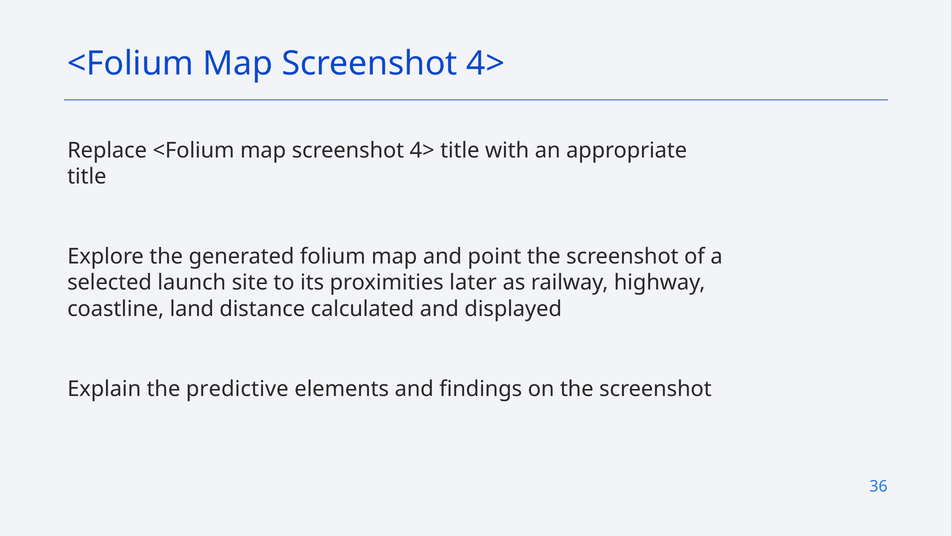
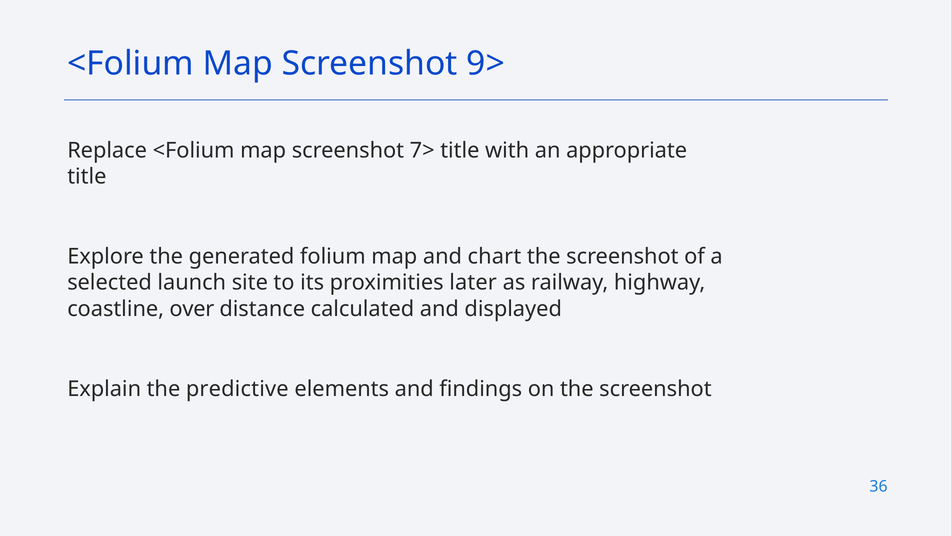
4>: 4> -> 9> (486, 64)
4>: 4> -> 7> (422, 150)
point: point -> chart (494, 256)
land: land -> over (192, 309)
